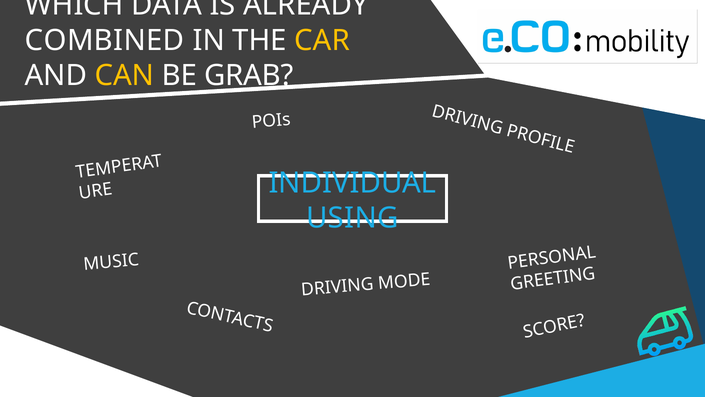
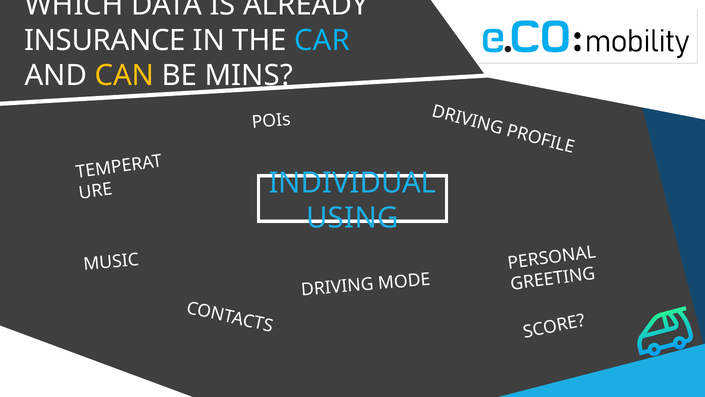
COMBINED: COMBINED -> INSURANCE (105, 40)
CAR colour: yellow -> light blue (322, 40)
GRAB: GRAB -> MINS (249, 76)
